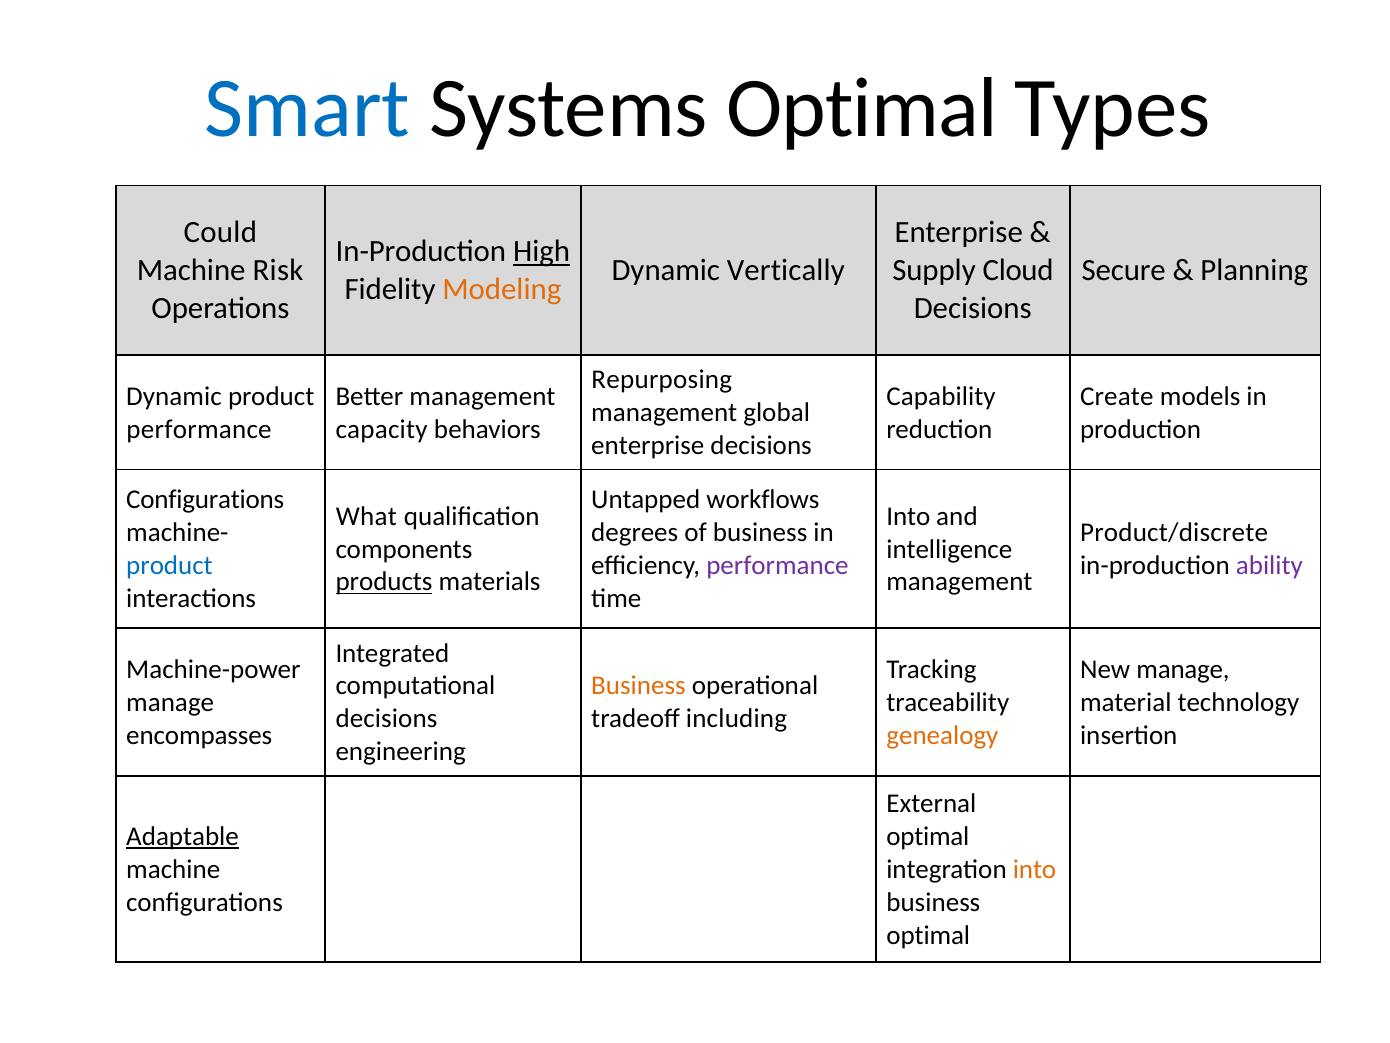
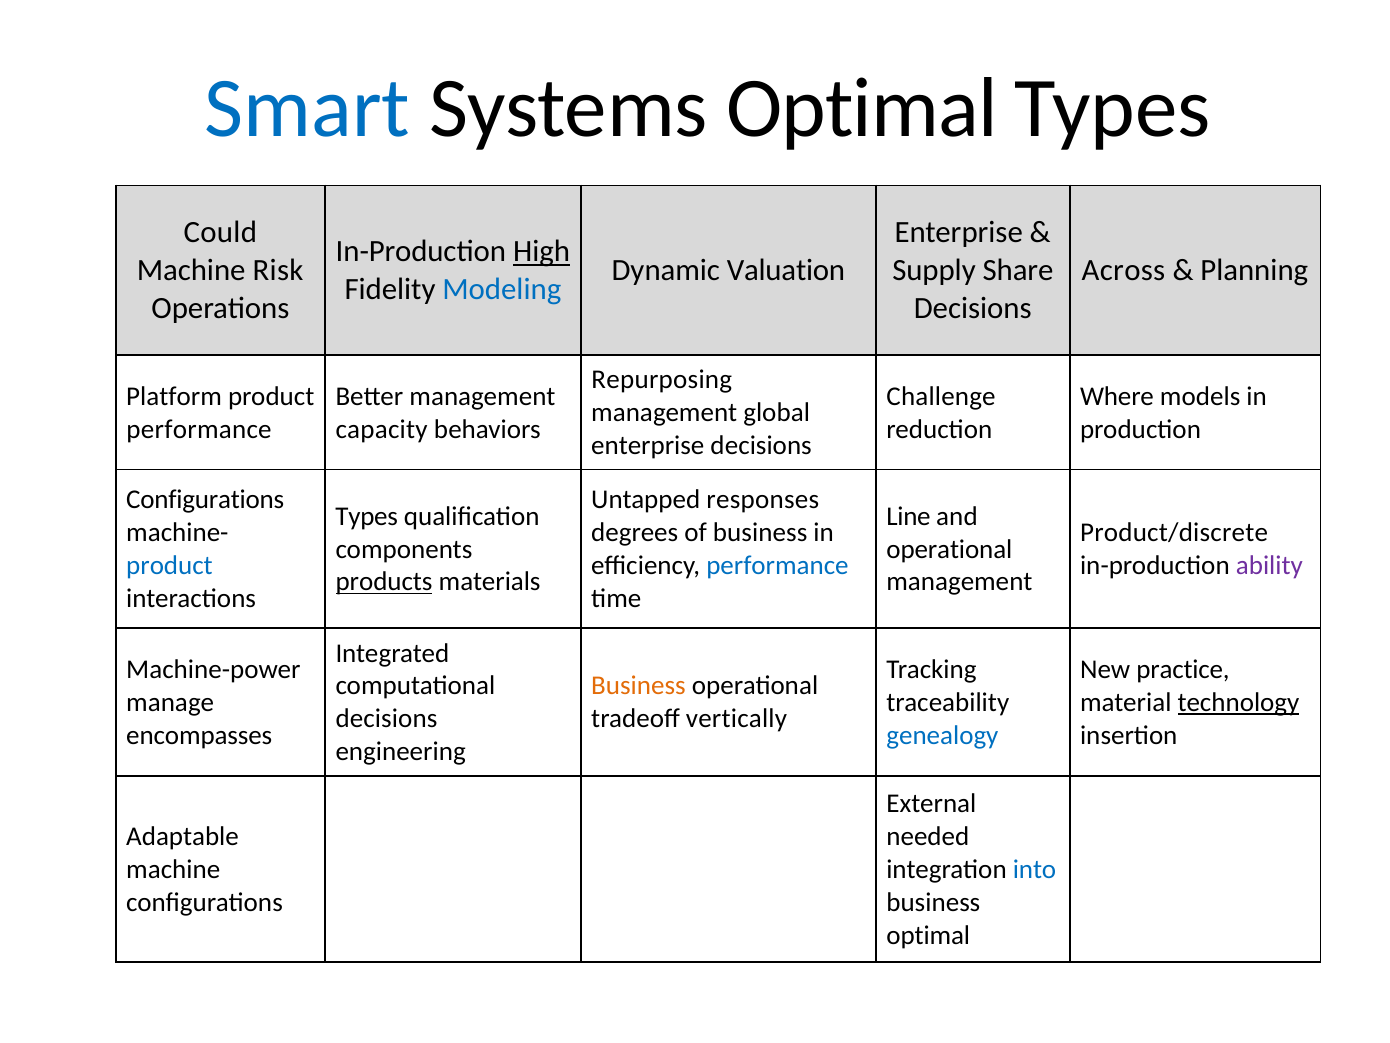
Vertically: Vertically -> Valuation (786, 270)
Cloud: Cloud -> Share (1018, 270)
Secure: Secure -> Across (1124, 270)
Modeling colour: orange -> blue (502, 289)
Dynamic: Dynamic -> Platform (174, 396)
Capability: Capability -> Challenge (941, 396)
Create: Create -> Where (1117, 396)
workflows: workflows -> responses (763, 500)
What: What -> Types (367, 516)
Into: Into -> Line (908, 516)
intelligence: intelligence -> operational (949, 549)
performance colour: purple -> blue (777, 565)
New manage: manage -> practice (1183, 669)
technology underline: none -> present (1238, 702)
including: including -> vertically (736, 719)
genealogy colour: orange -> blue (942, 735)
Adaptable underline: present -> none (183, 836)
optimal: optimal -> needed (928, 836)
into colour: orange -> blue (1035, 869)
